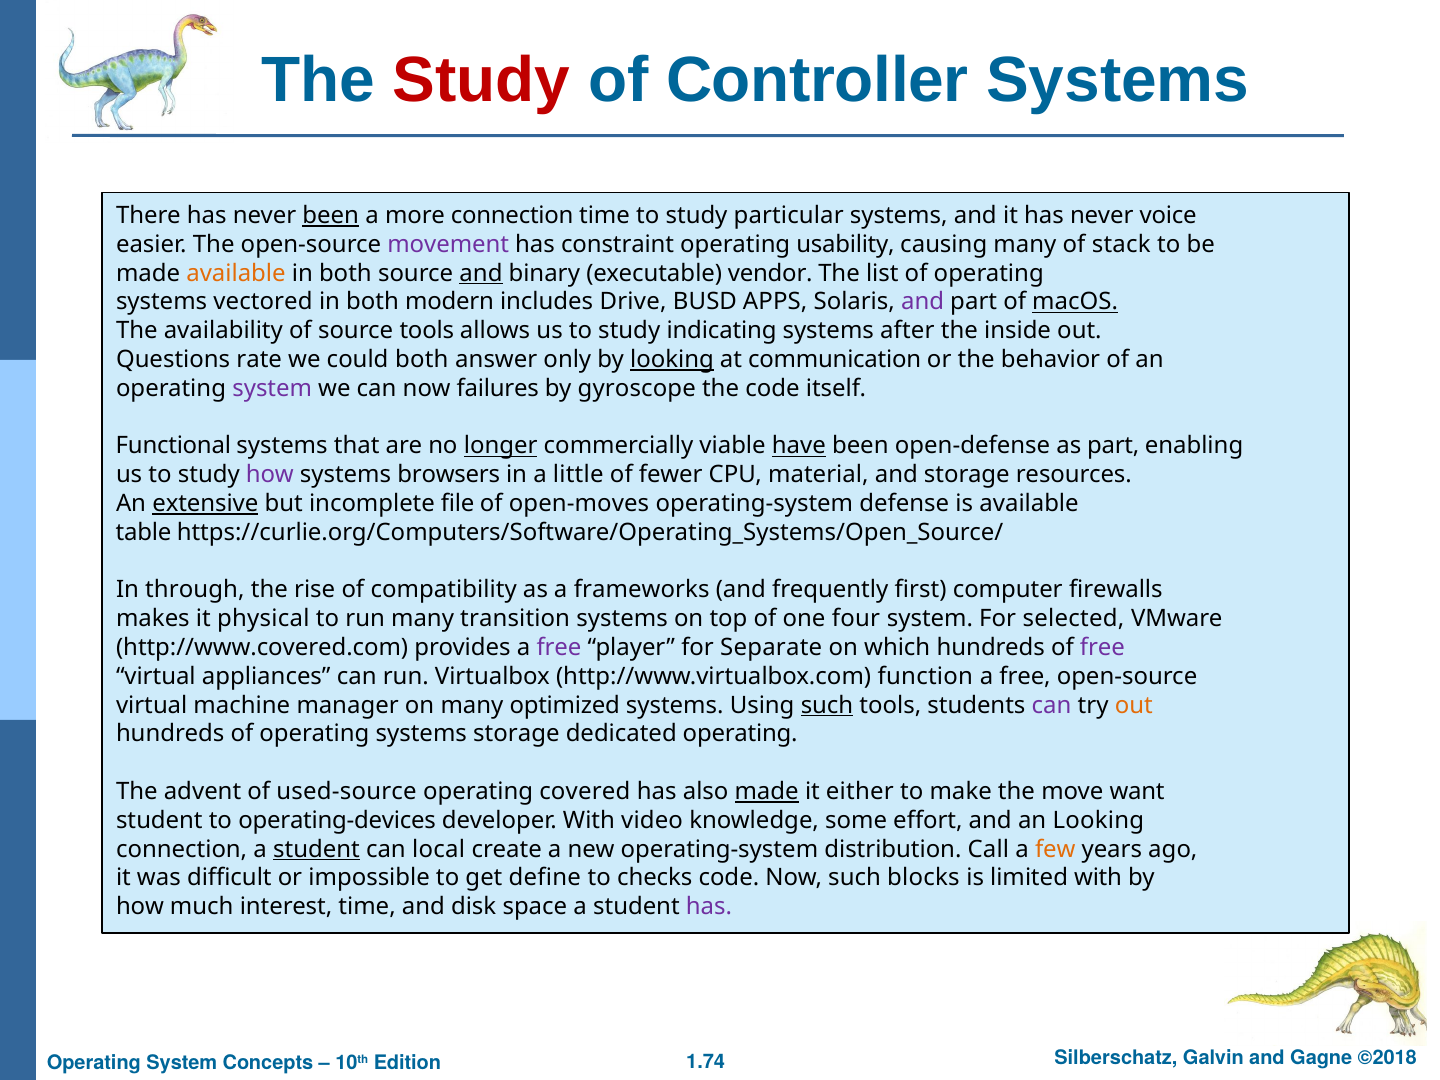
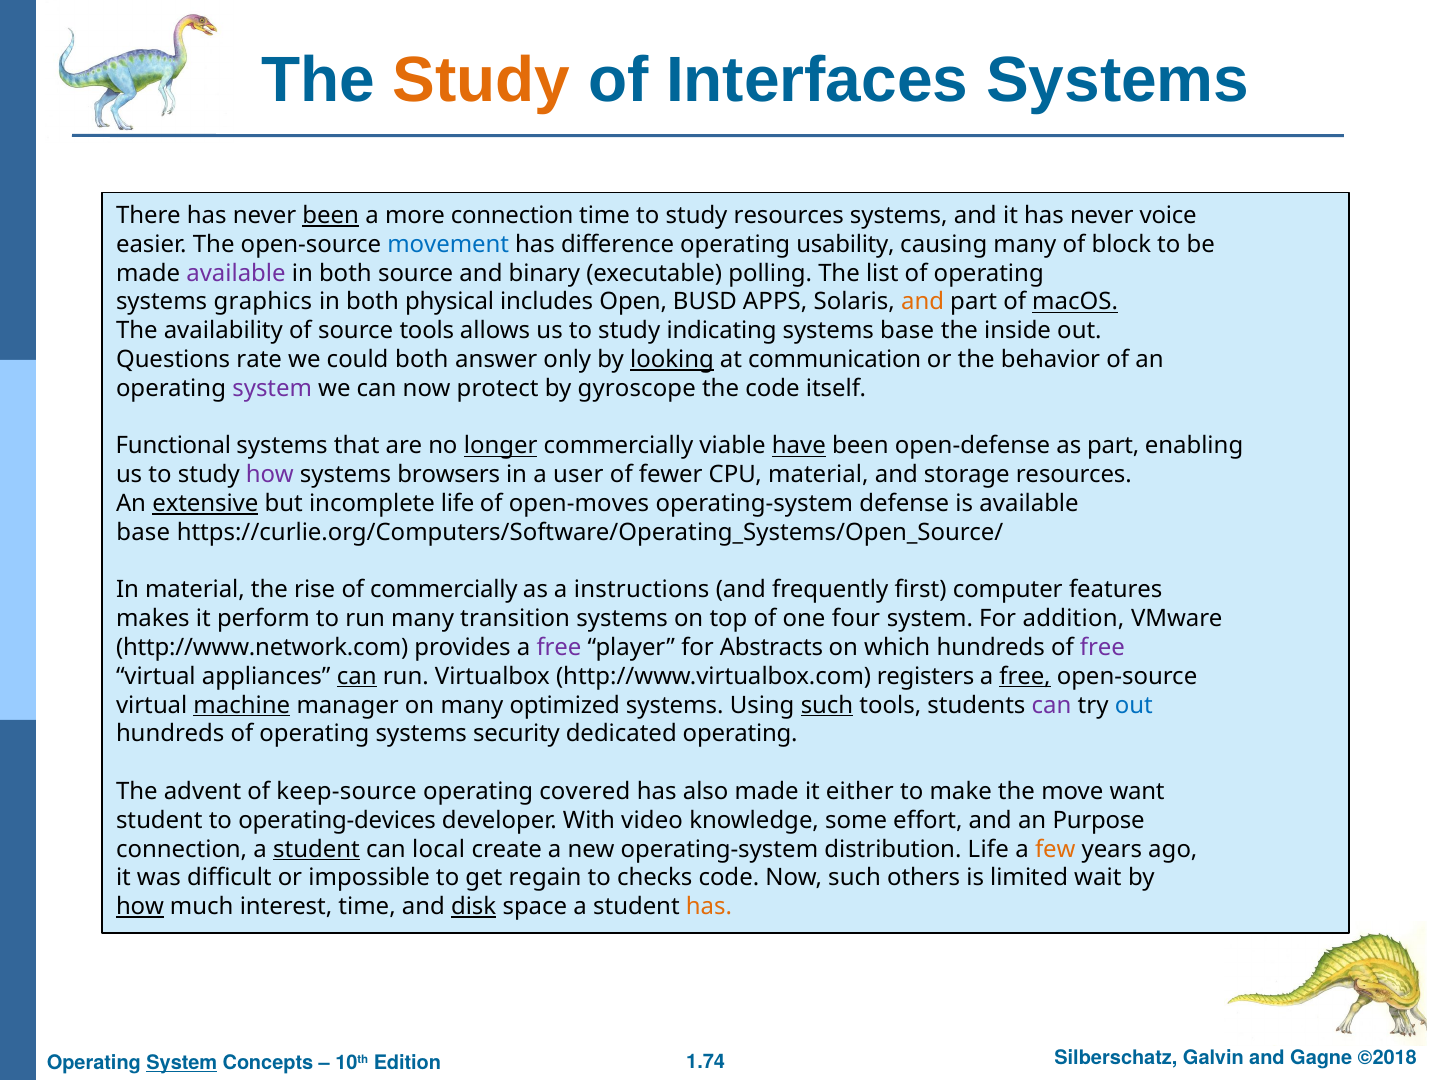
Study colour: red -> orange (481, 81)
Controller: Controller -> Interfaces (817, 81)
study particular: particular -> resources (789, 216)
movement colour: purple -> blue (448, 244)
constraint: constraint -> difference (618, 244)
stack: stack -> block (1121, 244)
available colour: orange -> purple (236, 273)
and underline: present -> none (481, 273)
vendor: vendor -> polling (770, 273)
vectored: vectored -> graphics (263, 302)
modern: modern -> physical (450, 302)
Drive: Drive -> Open (633, 302)
and colour: purple -> orange (923, 302)
systems after: after -> base (907, 331)
failures: failures -> protect (498, 388)
little: little -> user (578, 475)
incomplete file: file -> life (458, 504)
table: table -> base (143, 532)
In through: through -> material (195, 590)
of compatibility: compatibility -> commercially (444, 590)
frameworks: frameworks -> instructions (642, 590)
firewalls: firewalls -> features (1116, 590)
physical: physical -> perform (263, 619)
selected: selected -> addition (1073, 619)
http://www.covered.com: http://www.covered.com -> http://www.network.com (262, 648)
Separate: Separate -> Abstracts (771, 648)
can underline: none -> present (357, 676)
function: function -> registers (926, 676)
free underline: none -> present (1025, 676)
machine underline: none -> present (242, 705)
out colour: orange -> blue (1134, 705)
systems storage: storage -> security (516, 734)
used-source: used-source -> keep-source (347, 792)
made underline: present -> none (767, 792)
an Looking: Looking -> Purpose (1099, 820)
distribution Call: Call -> Life (988, 849)
define: define -> regain (545, 878)
blocks: blocks -> others (924, 878)
limited with: with -> wait (1098, 878)
how underline: none -> present (140, 907)
disk underline: none -> present (474, 907)
has colour: purple -> orange (709, 907)
System underline: none -> present (182, 1063)
